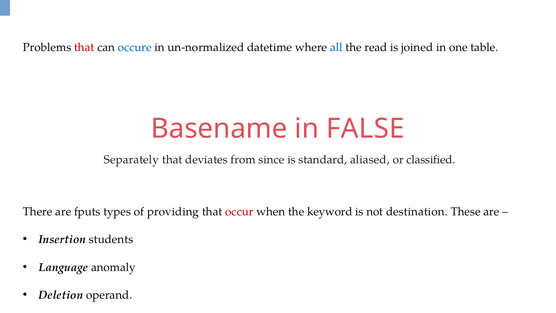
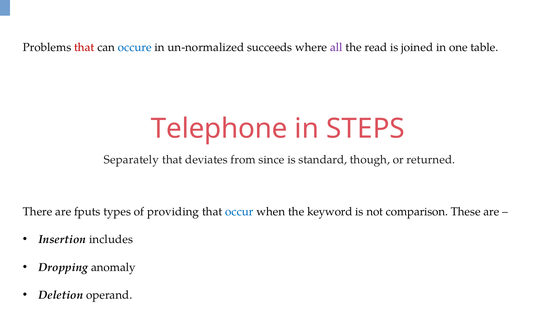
datetime: datetime -> succeeds (270, 47)
all colour: blue -> purple (336, 47)
Basename: Basename -> Telephone (219, 128)
FALSE: FALSE -> STEPS (366, 128)
aliased: aliased -> though (370, 160)
classified: classified -> returned (431, 160)
occur colour: red -> blue (239, 211)
destination: destination -> comparison (417, 211)
students: students -> includes (111, 239)
Language: Language -> Dropping (63, 267)
